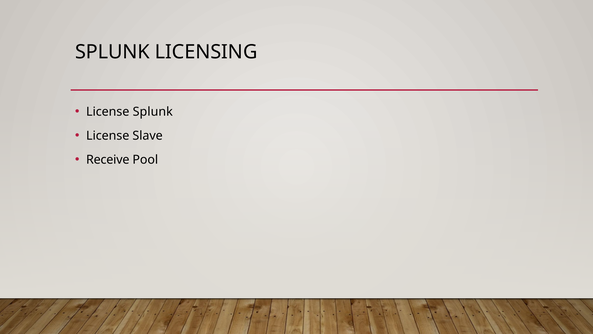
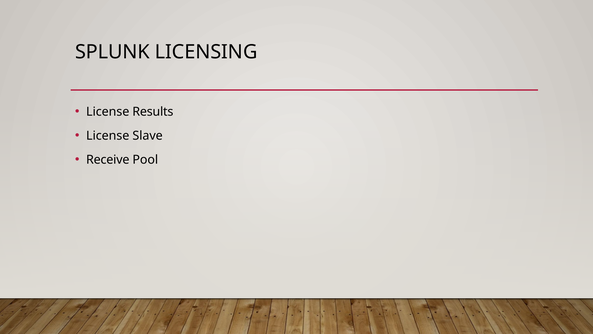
License Splunk: Splunk -> Results (153, 112)
